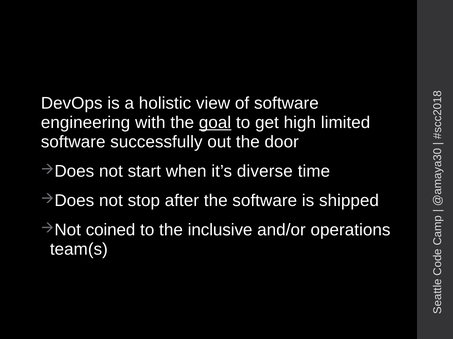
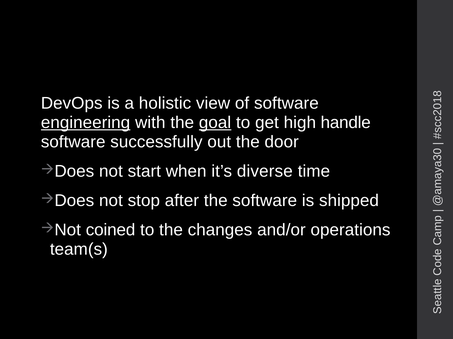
engineering underline: none -> present (86, 123)
limited: limited -> handle (346, 123)
inclusive: inclusive -> changes (220, 231)
